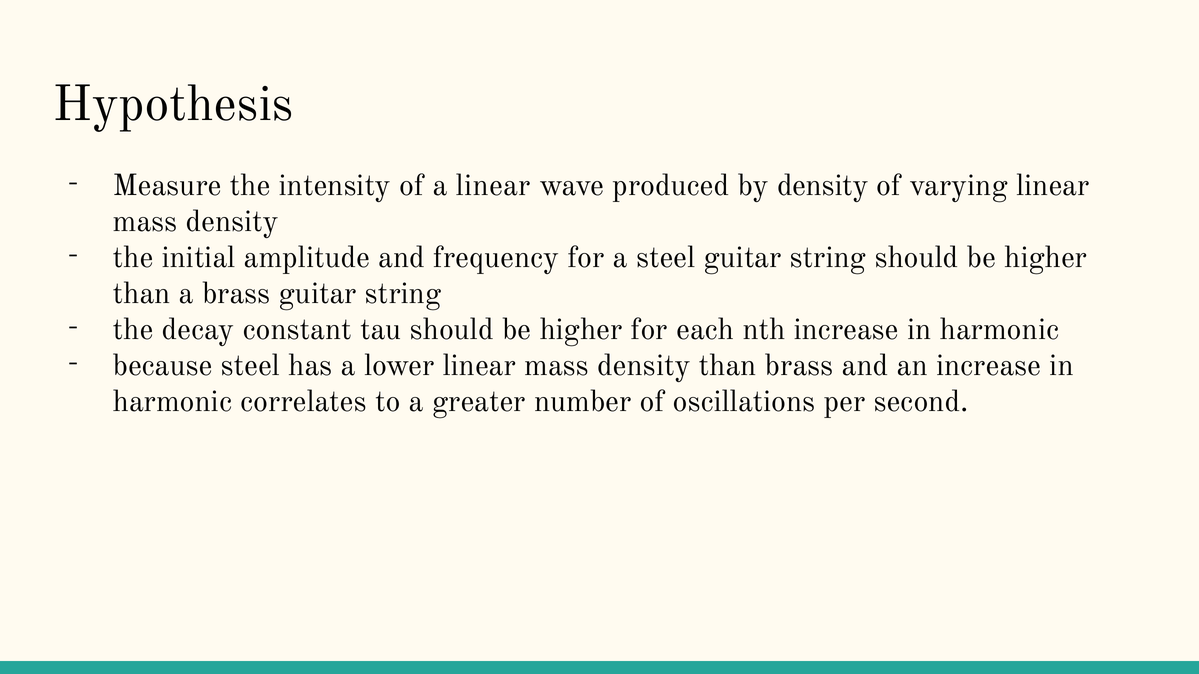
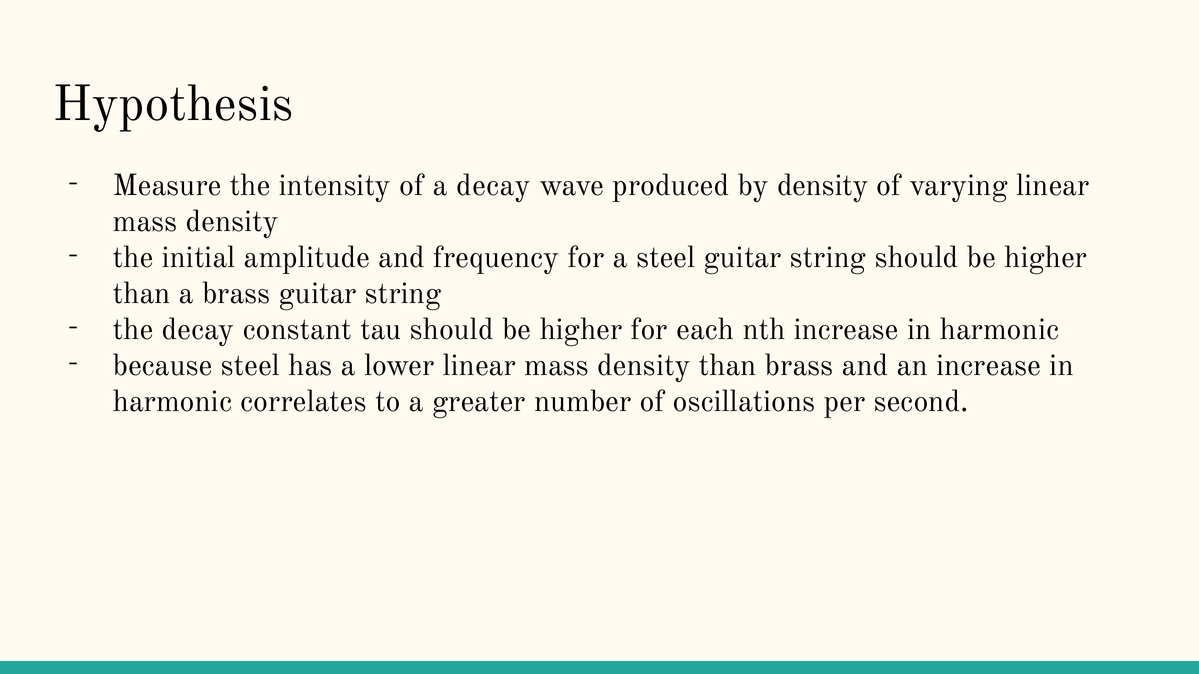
a linear: linear -> decay (493, 186)
